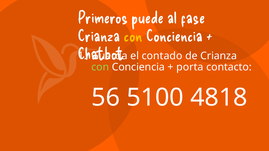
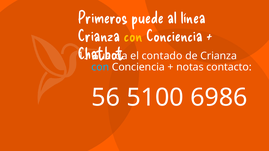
fase: fase -> línea (193, 18)
con colour: light green -> light blue (100, 67)
porta: porta -> notas (190, 67)
4818: 4818 -> 6986 (219, 98)
